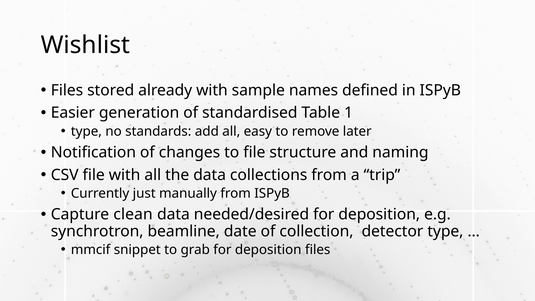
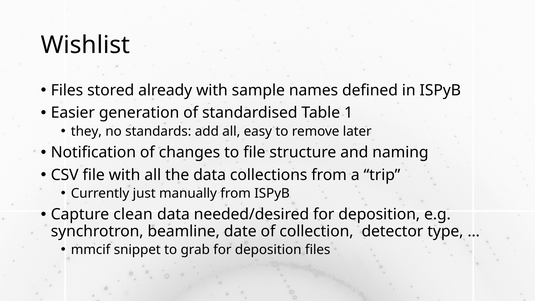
type: type -> they (86, 131)
